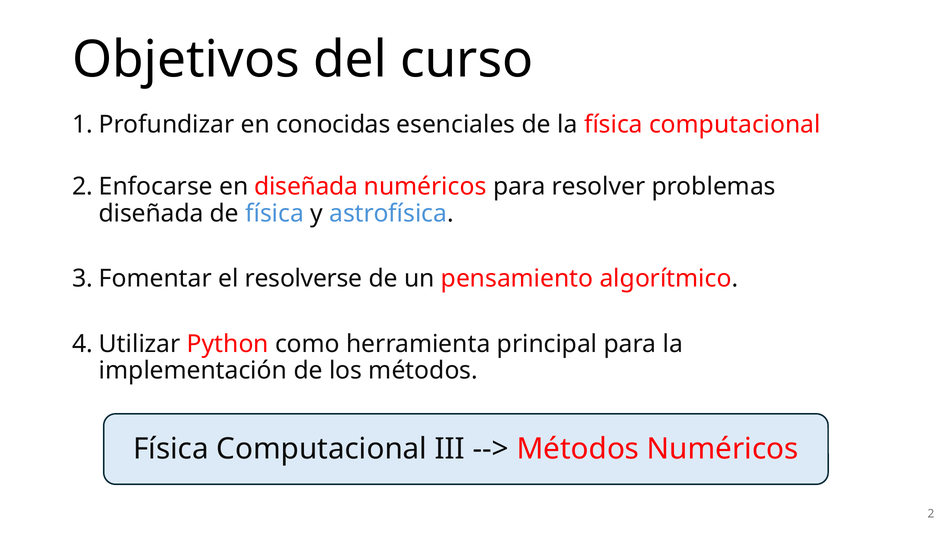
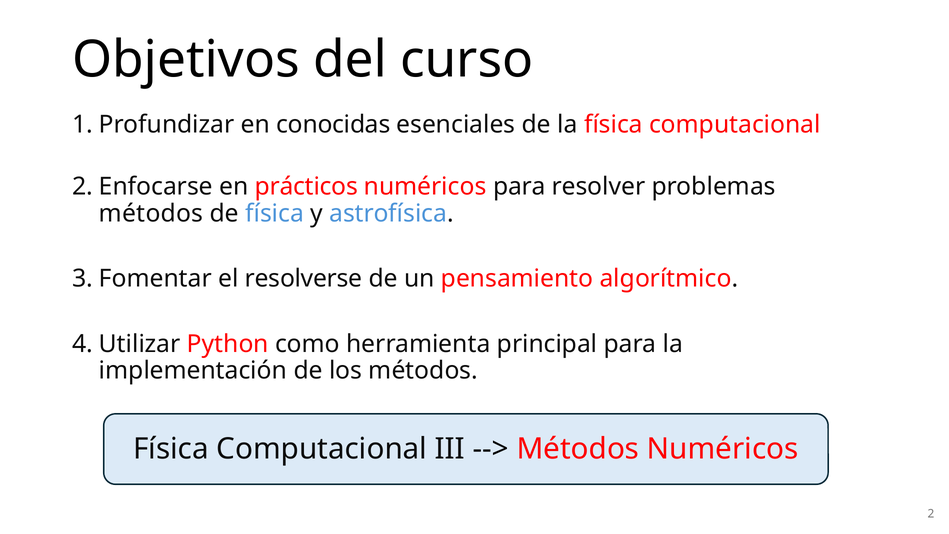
en diseñada: diseñada -> prácticos (306, 187)
diseñada: diseñada -> métodos (151, 213)
